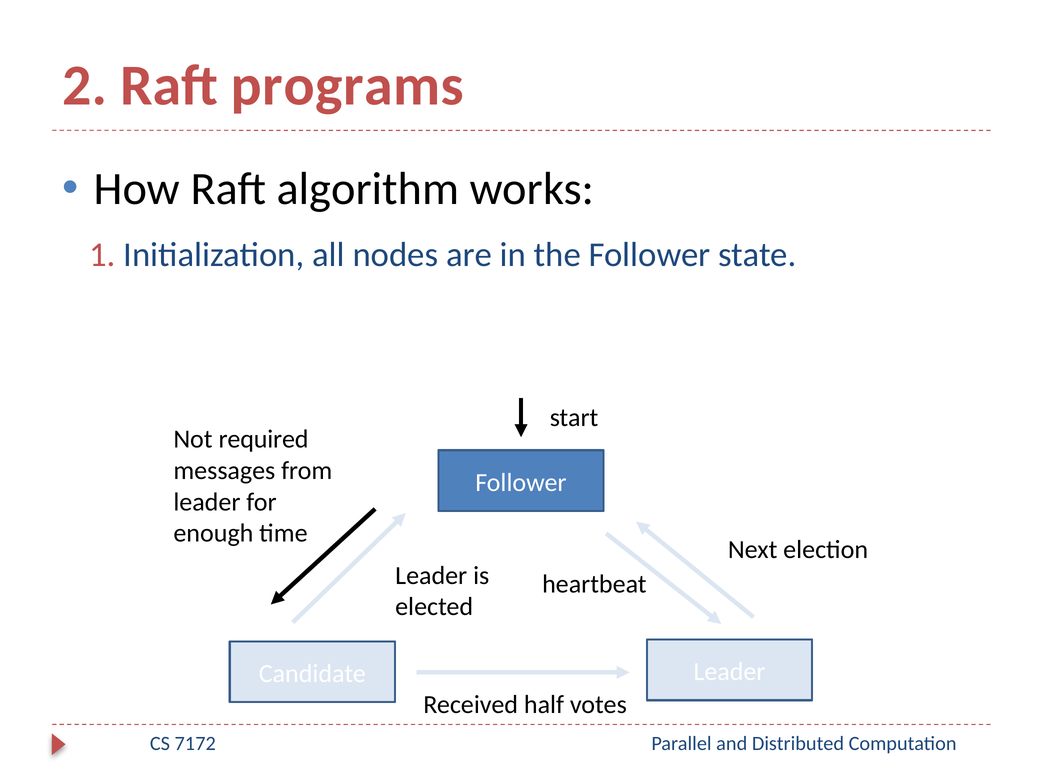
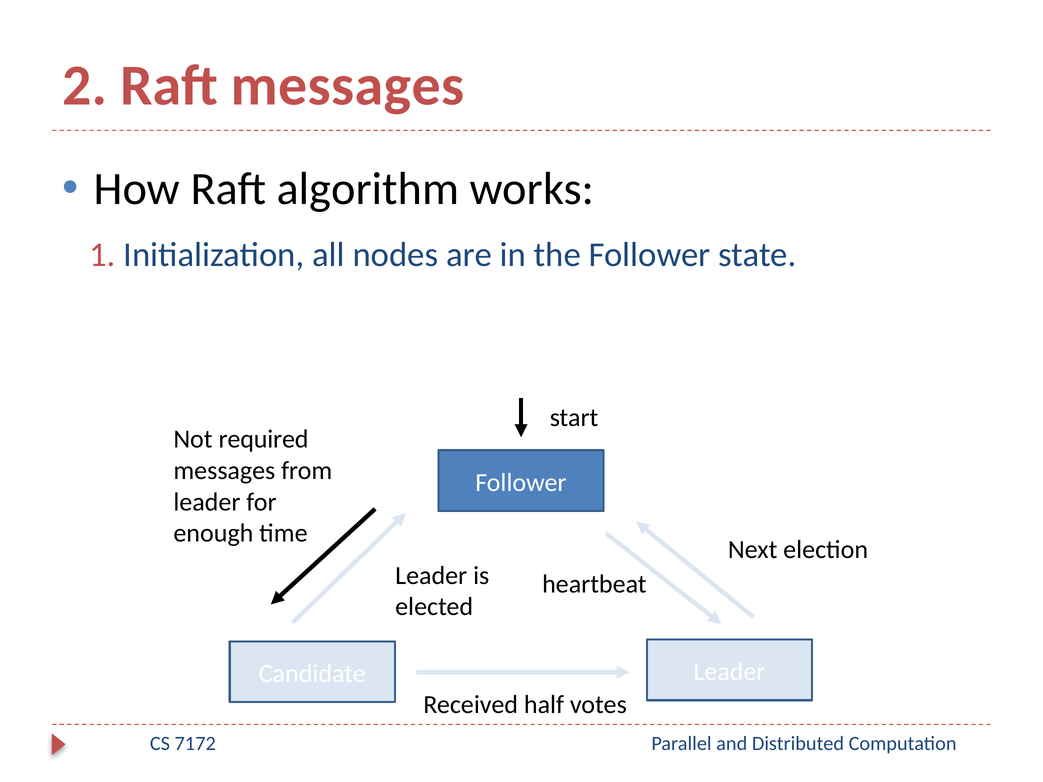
Raft programs: programs -> messages (347, 86)
